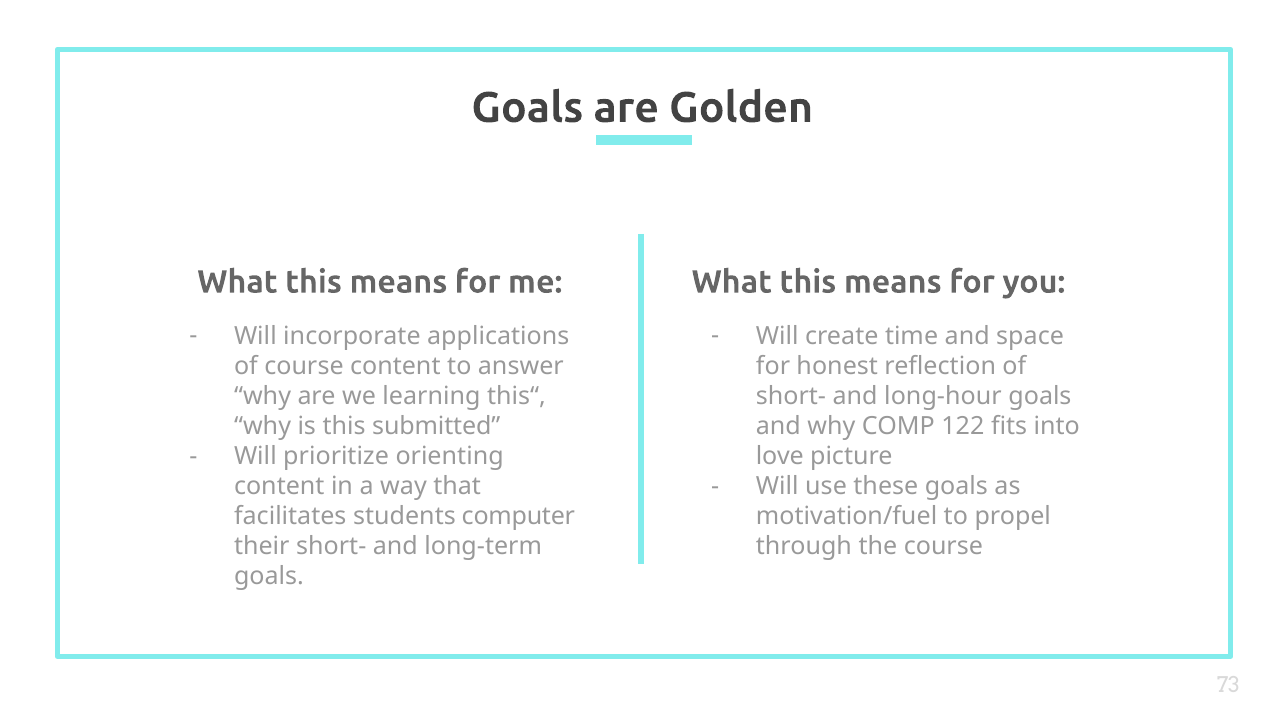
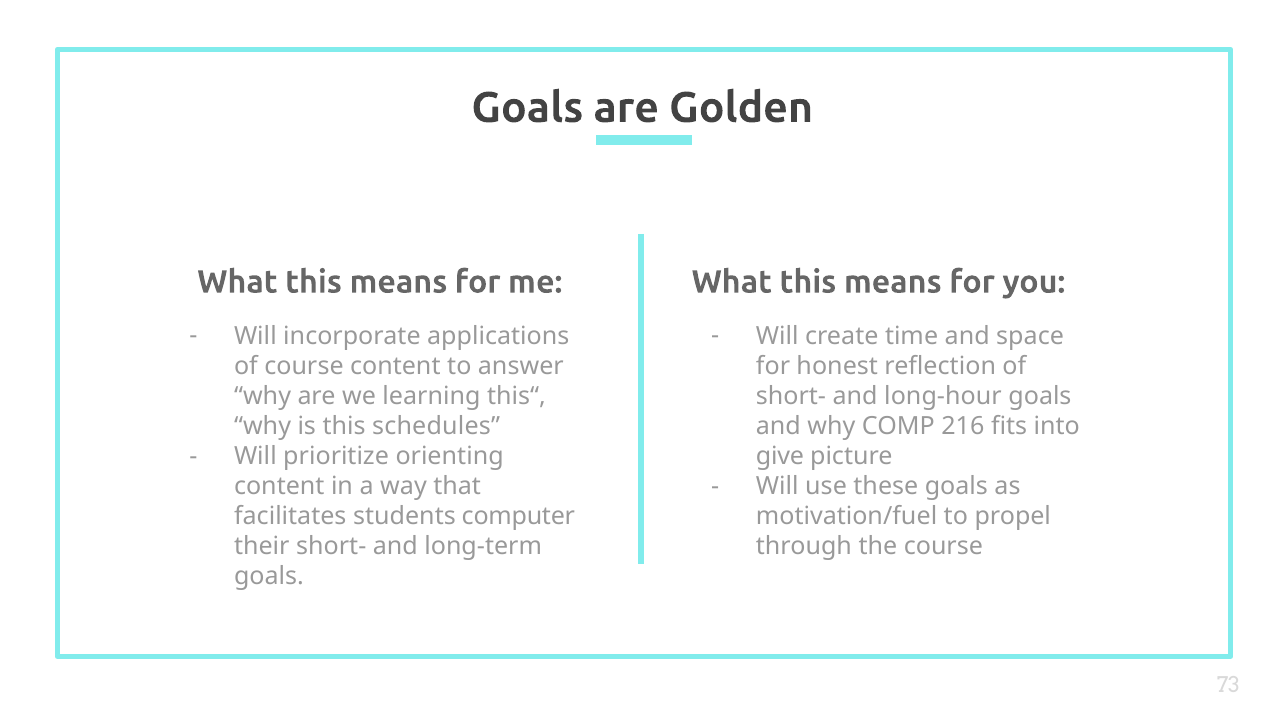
submitted: submitted -> schedules (436, 427)
122: 122 -> 216 (963, 427)
love: love -> give (780, 457)
